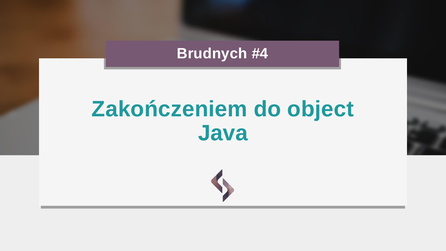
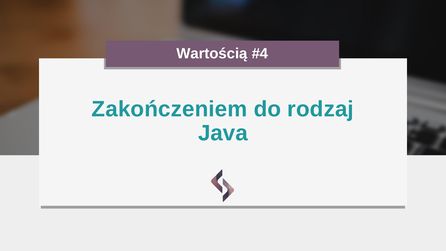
Brudnych: Brudnych -> Wartością (212, 54)
object: object -> rodzaj (321, 109)
